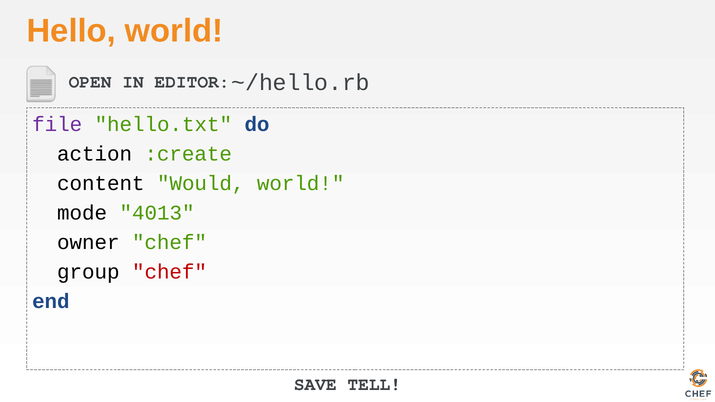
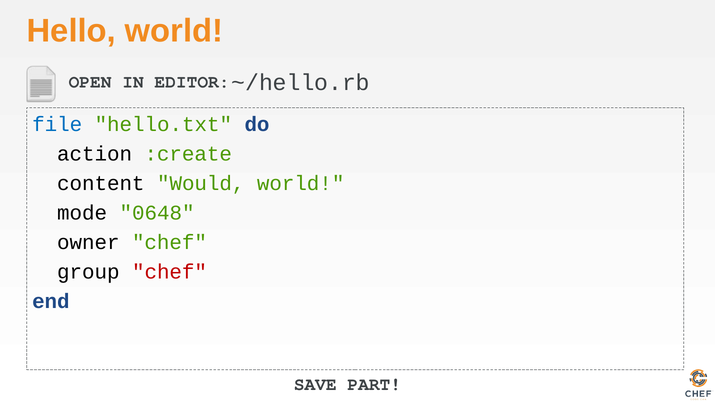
file colour: purple -> blue (57, 124)
4013: 4013 -> 0648 (157, 213)
TELL: TELL -> PART (374, 384)
